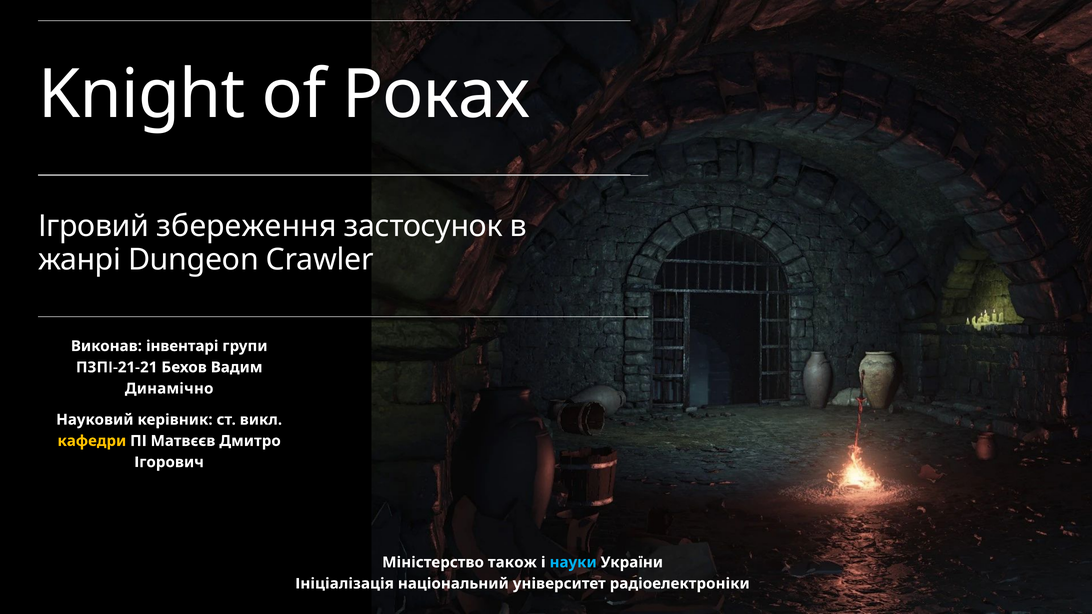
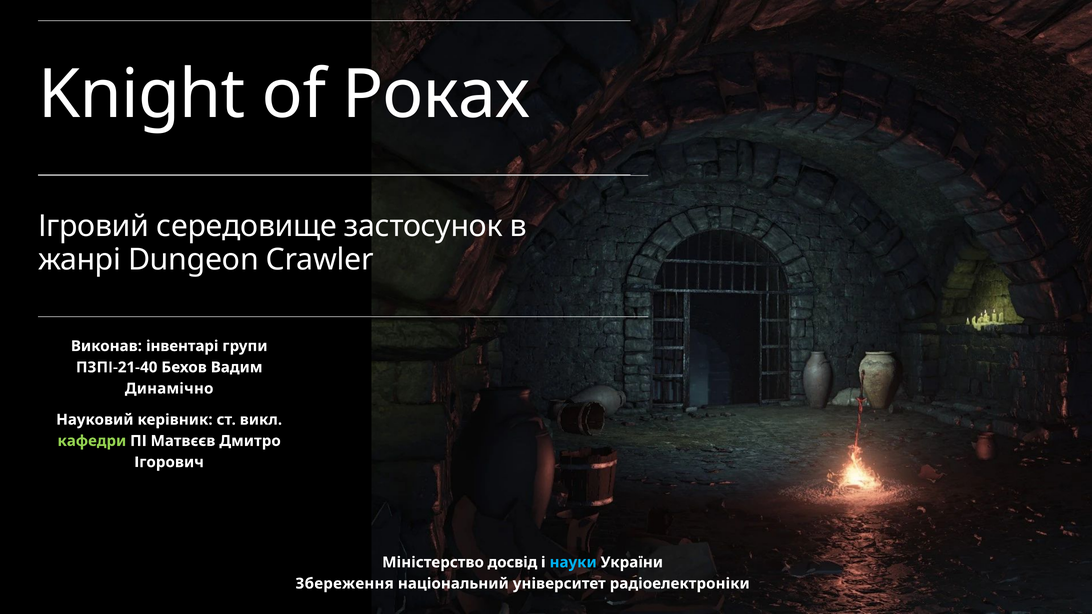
збереження: збереження -> середовище (247, 227)
ПЗПІ-21-21: ПЗПІ-21-21 -> ПЗПІ-21-40 (117, 367)
кафедри colour: yellow -> light green (92, 441)
також: також -> досвід (512, 563)
Ініціалізація: Ініціалізація -> Збереження (345, 584)
